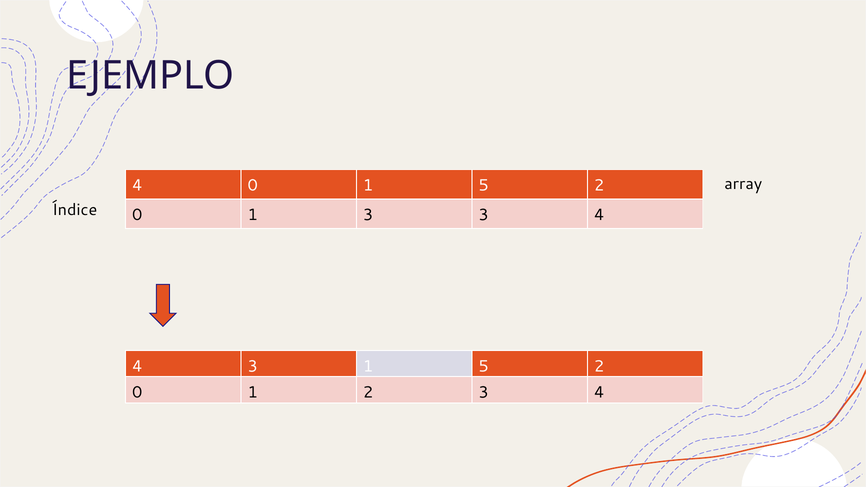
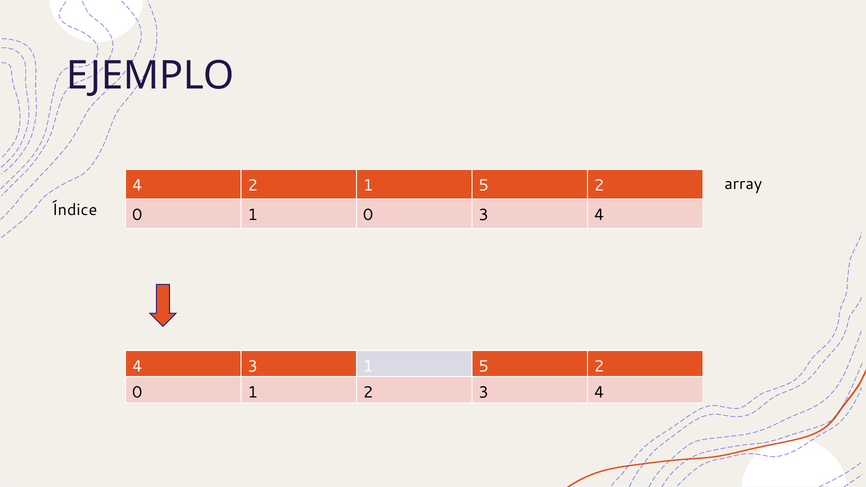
4 0: 0 -> 2 (253, 185)
1 3: 3 -> 0 (368, 215)
